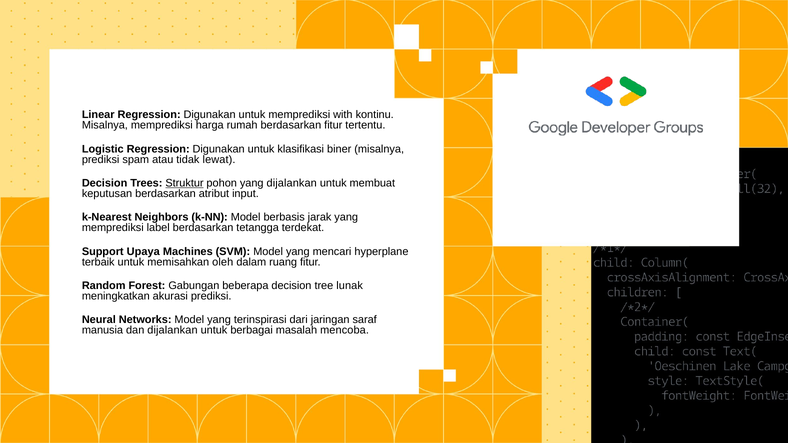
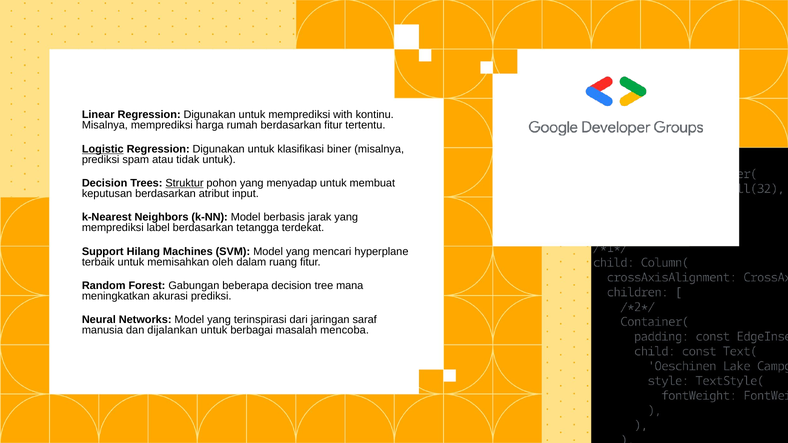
Logistic underline: none -> present (103, 149)
tidak lewat: lewat -> untuk (219, 160)
yang dijalankan: dijalankan -> menyadap (292, 183)
Upaya: Upaya -> Hilang (143, 252)
lunak: lunak -> mana (350, 286)
